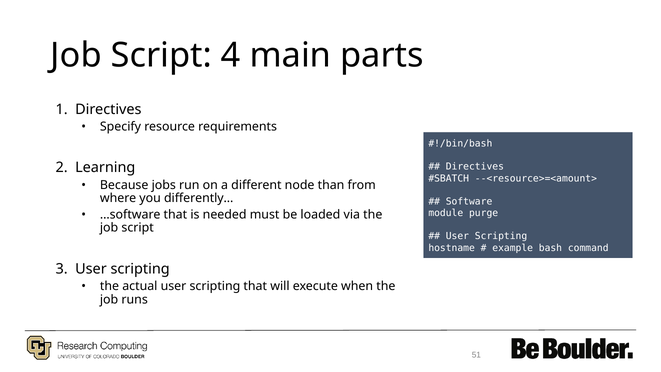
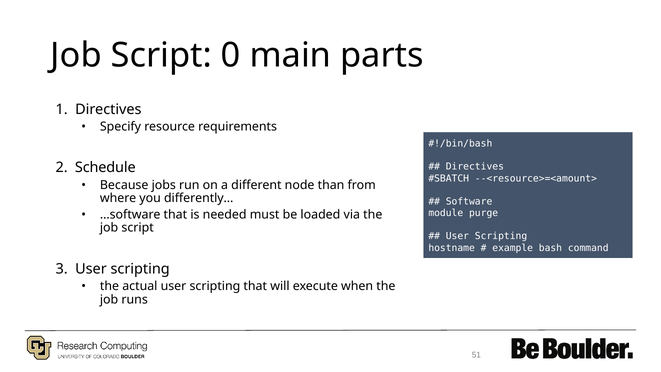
4: 4 -> 0 (231, 56)
Learning: Learning -> Schedule (105, 168)
